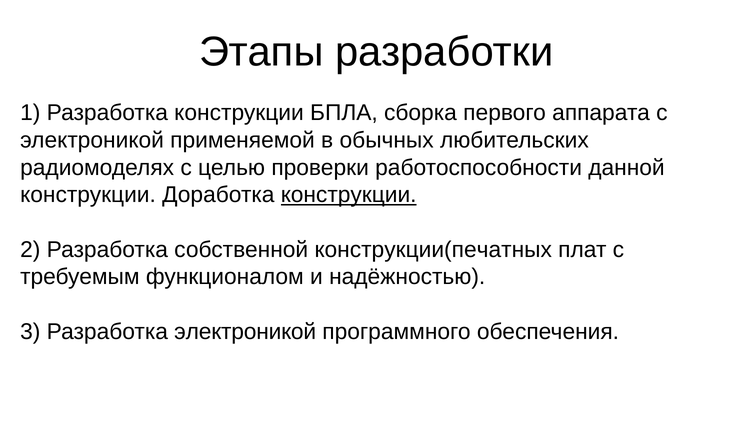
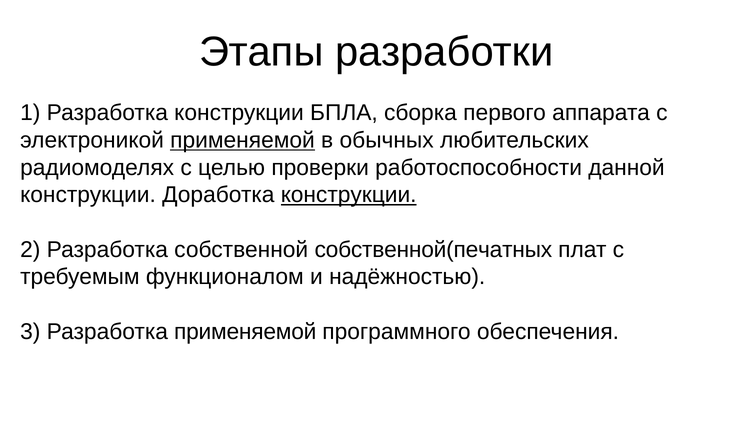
применяемой underline: none -> present (243, 140)
конструкции(печатных: конструкции(печатных -> собственной(печатных (433, 249)
Разработка электроникой: электроникой -> применяемой (245, 331)
